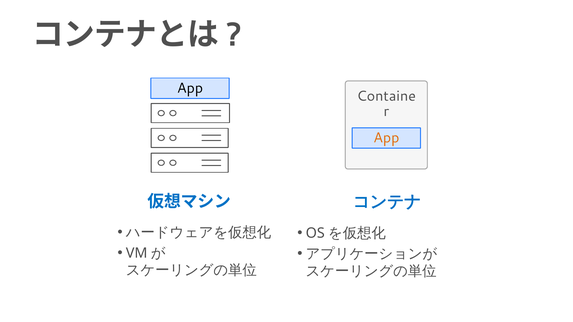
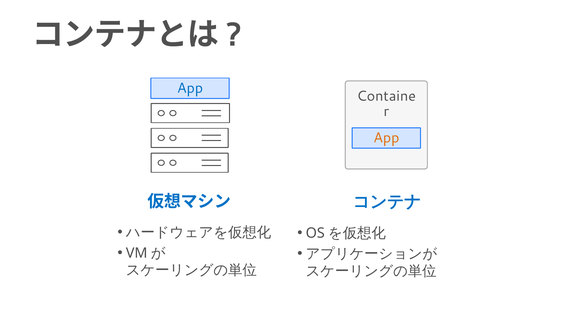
App colour: black -> blue (190, 88)
